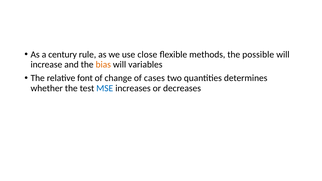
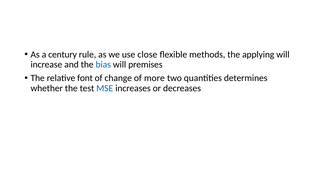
possible: possible -> applying (258, 54)
bias colour: orange -> blue (103, 65)
variables: variables -> premises (145, 65)
cases: cases -> more (154, 78)
